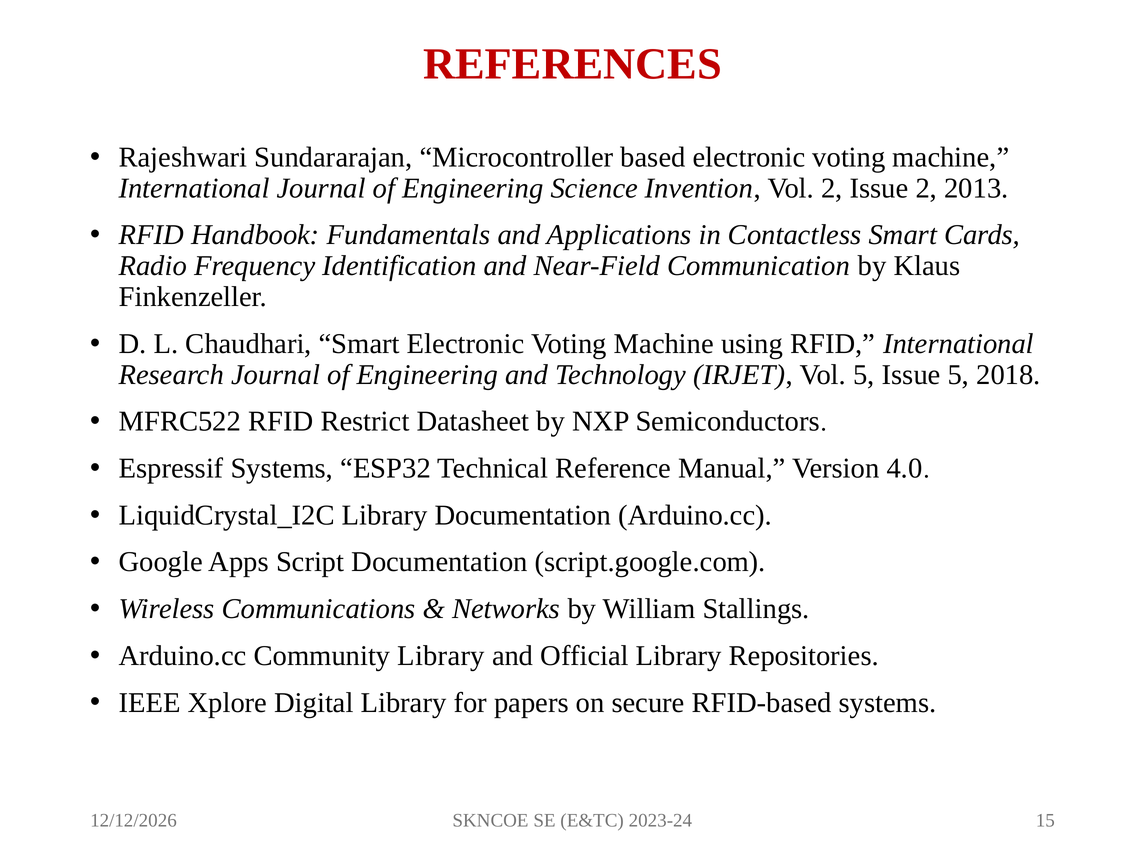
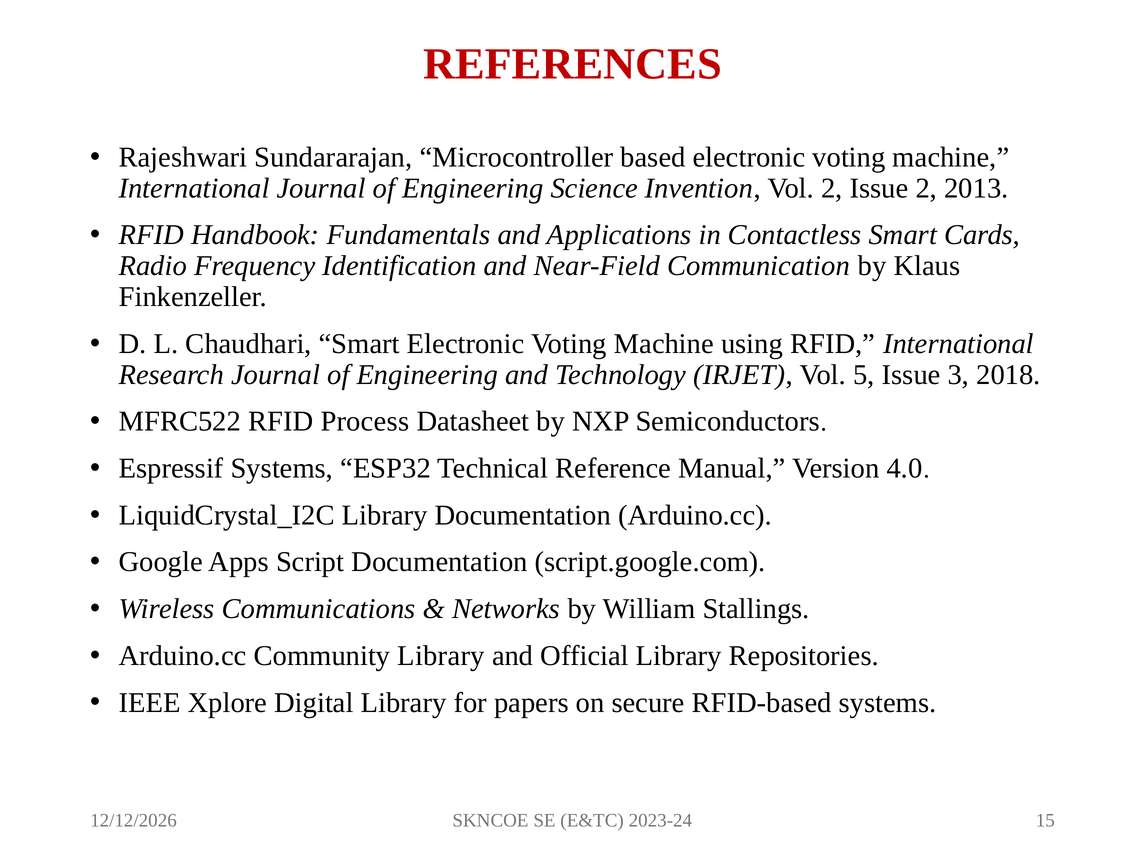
Issue 5: 5 -> 3 (958, 374)
Restrict: Restrict -> Process (365, 421)
